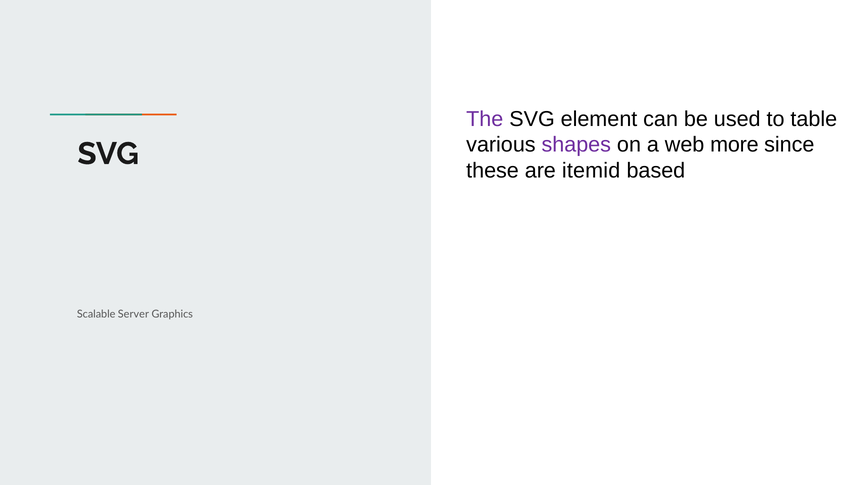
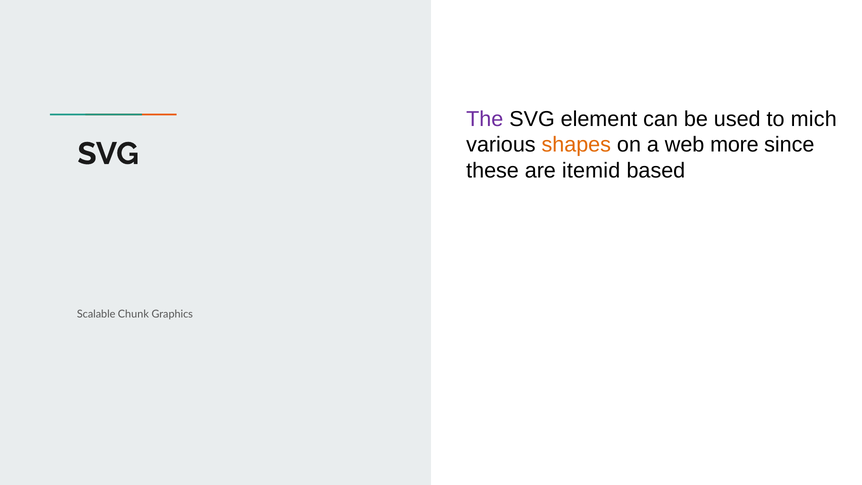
table: table -> mich (814, 119)
shapes colour: purple -> orange (576, 145)
Server: Server -> Chunk (133, 314)
